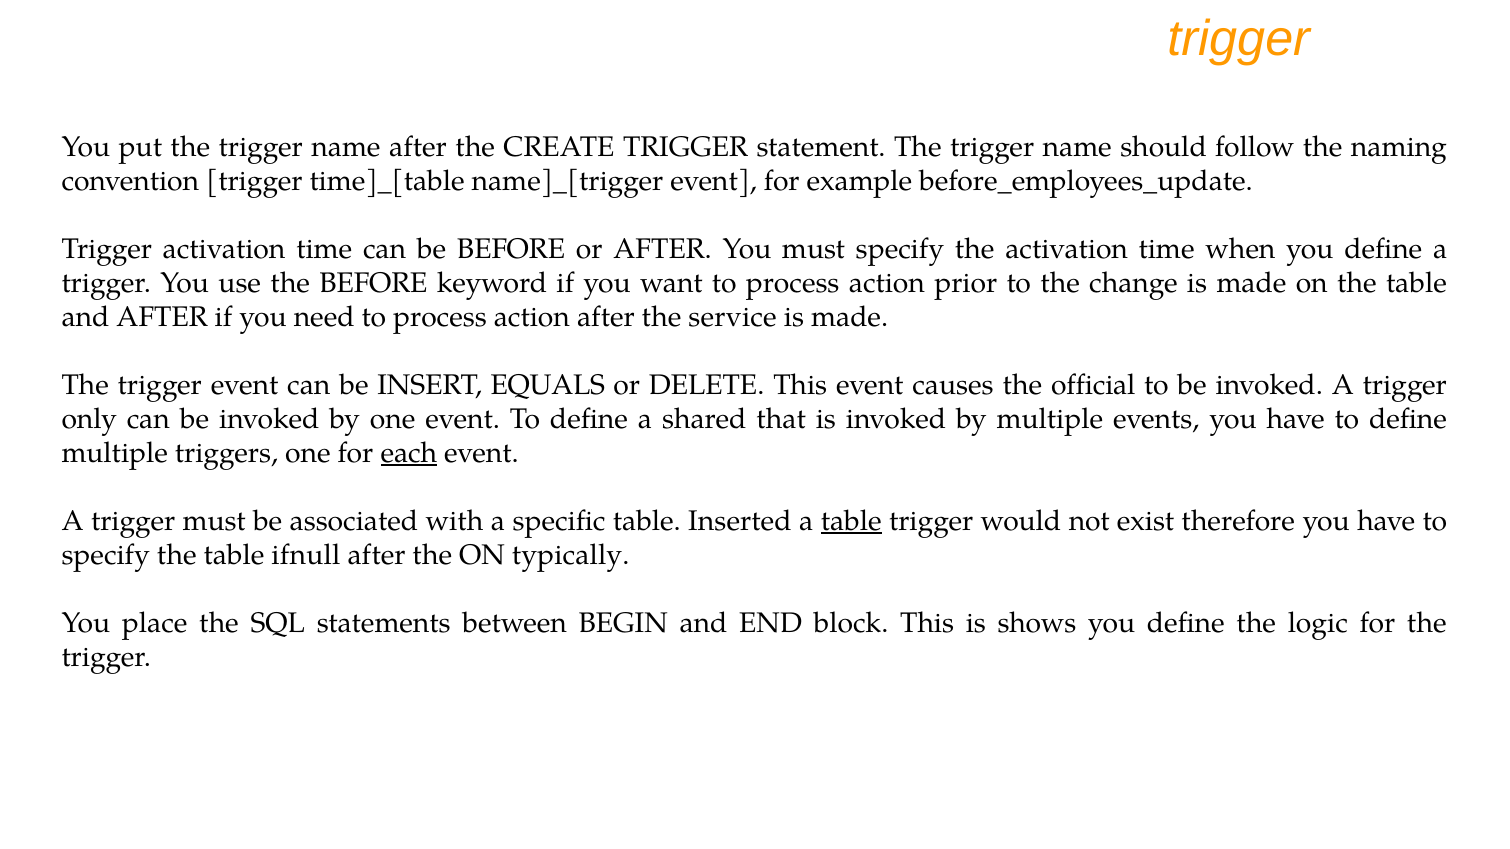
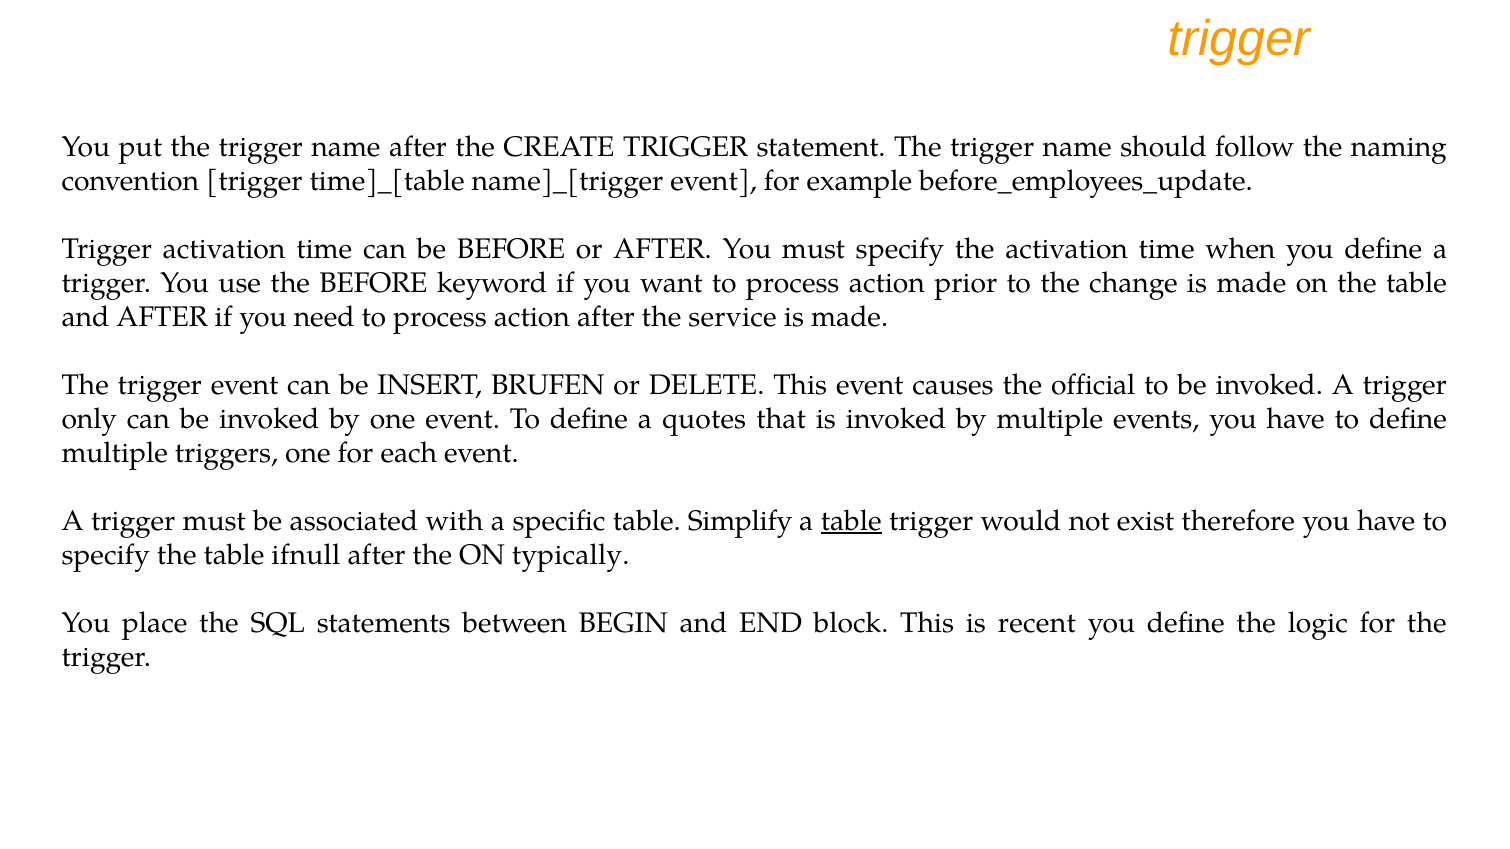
EQUALS: EQUALS -> BRUFEN (548, 385)
shared: shared -> quotes (704, 419)
each underline: present -> none (409, 453)
Inserted: Inserted -> Simplify (740, 521)
shows: shows -> recent (1037, 623)
